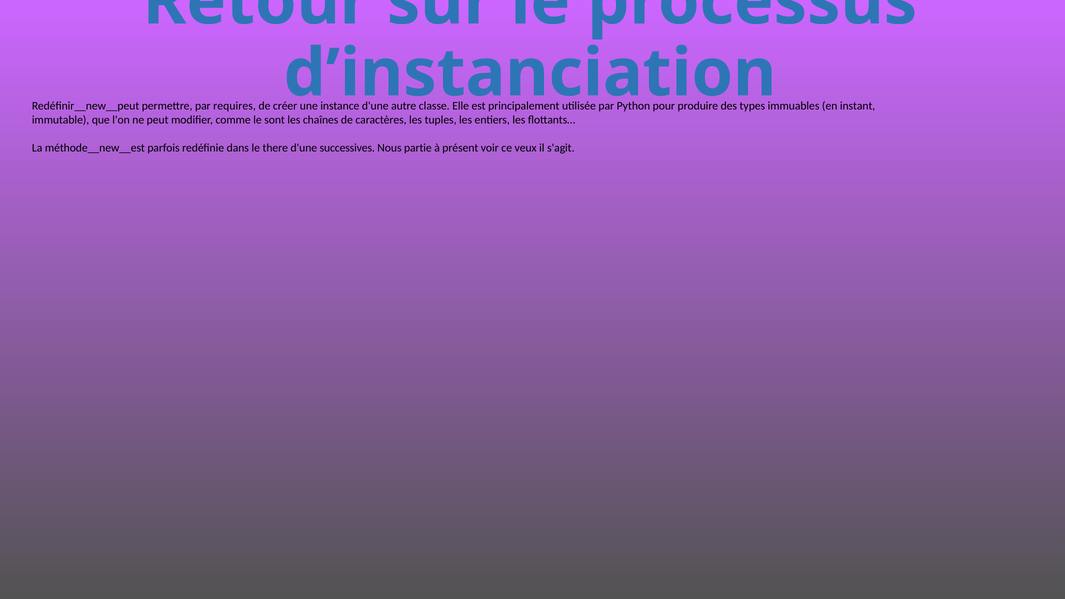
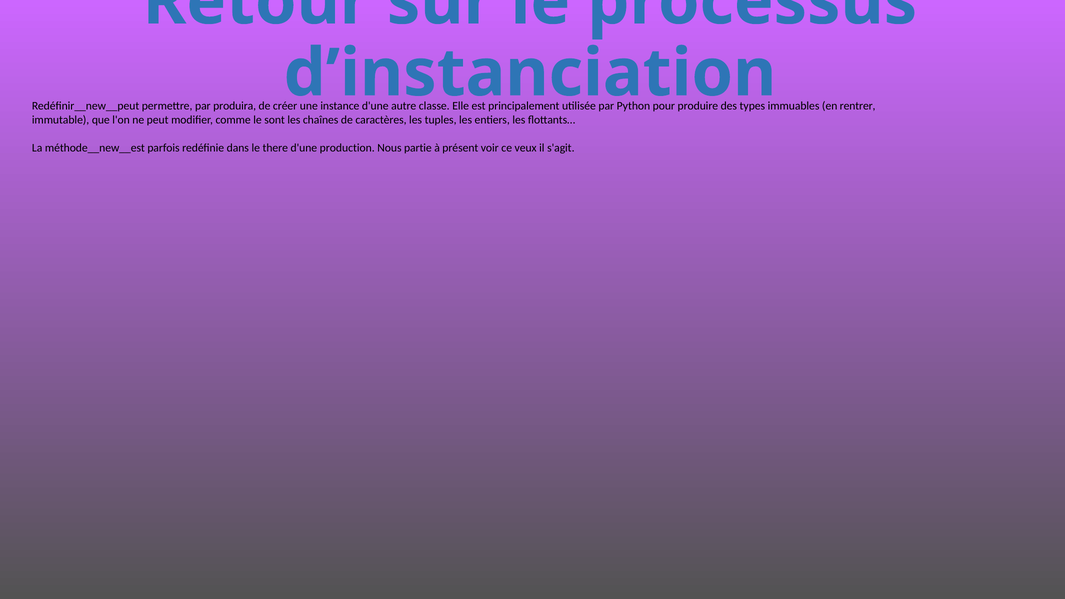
requires: requires -> produira (235, 106)
instant: instant -> rentrer (858, 106)
successives: successives -> production (347, 148)
